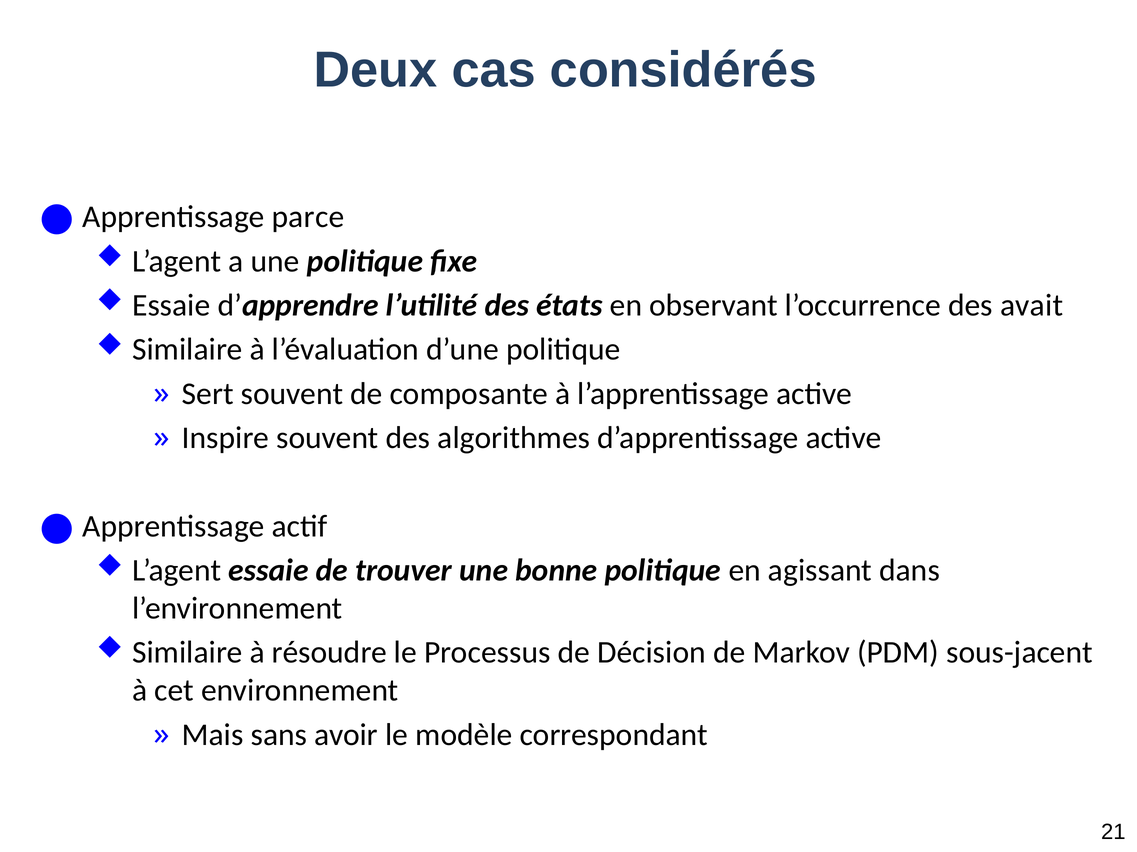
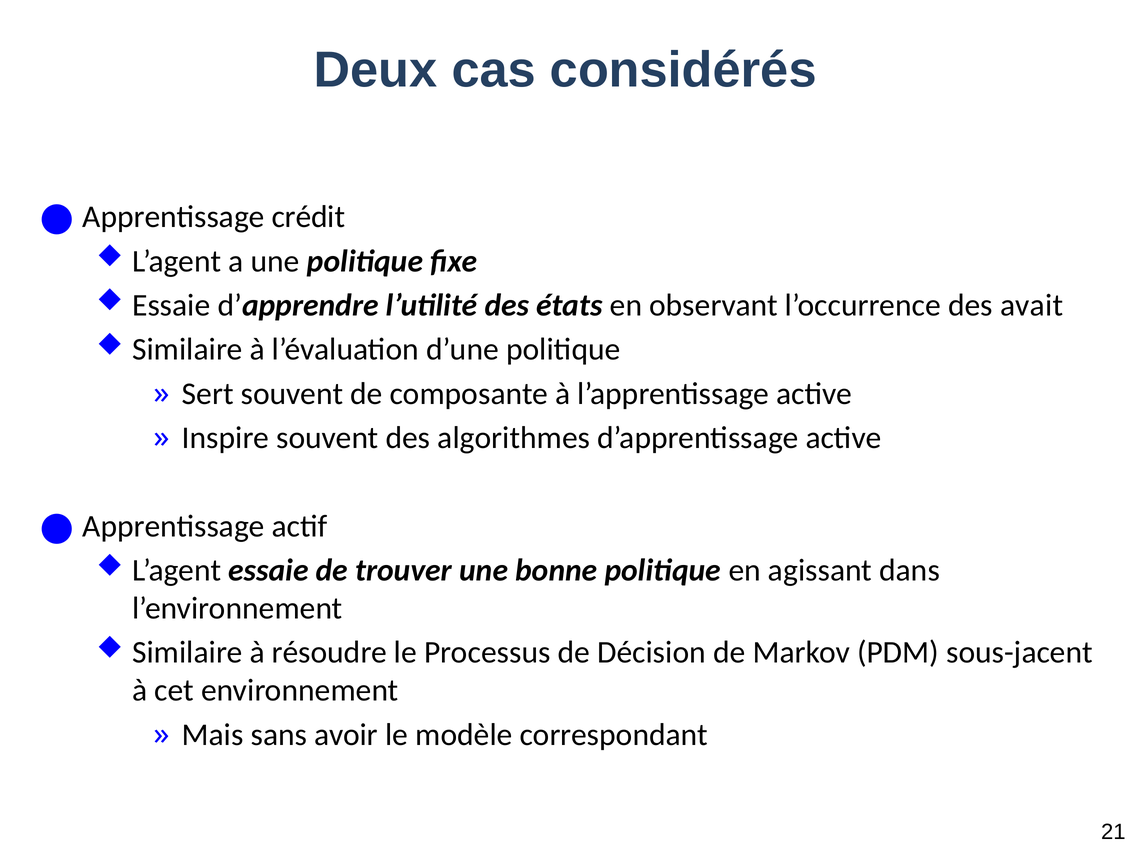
parce: parce -> crédit (308, 217)
